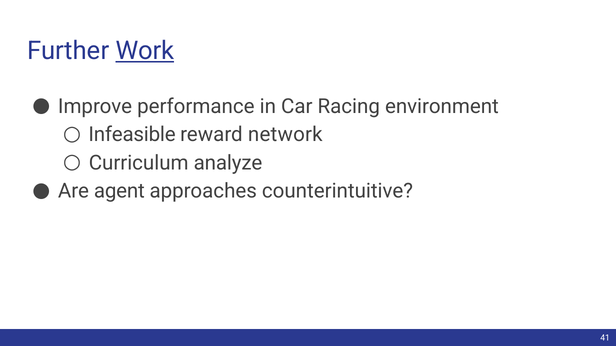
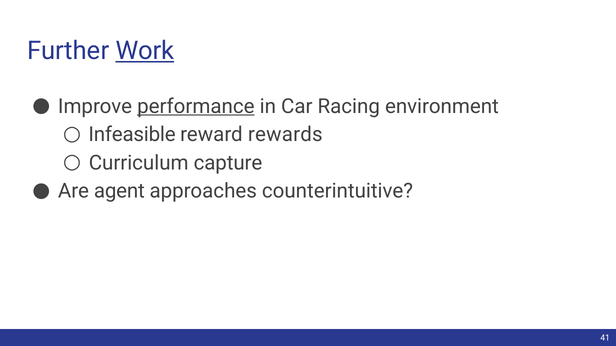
performance underline: none -> present (196, 106)
network: network -> rewards (285, 135)
analyze: analyze -> capture (228, 163)
